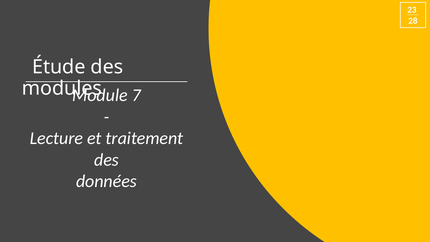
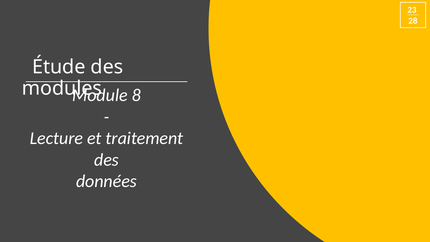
7: 7 -> 8 (136, 95)
